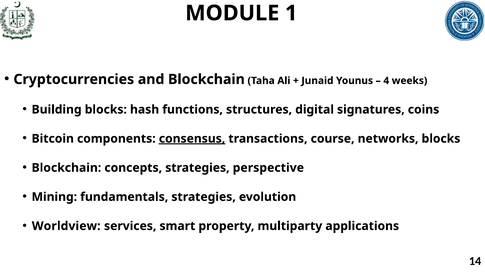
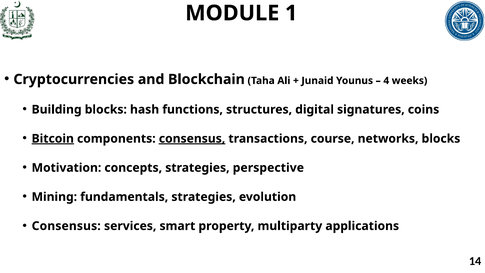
Bitcoin underline: none -> present (53, 139)
Blockchain: Blockchain -> Motivation (66, 168)
Worldview: Worldview -> Consensus (66, 226)
